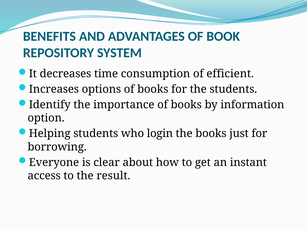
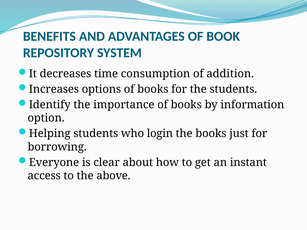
efficient: efficient -> addition (230, 74)
result: result -> above (113, 176)
